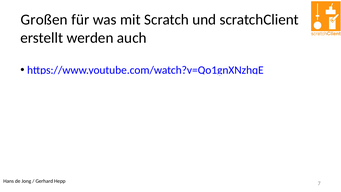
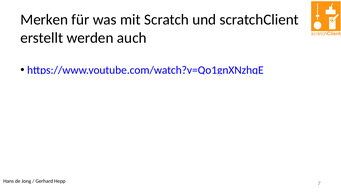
Großen: Großen -> Merken (44, 20)
